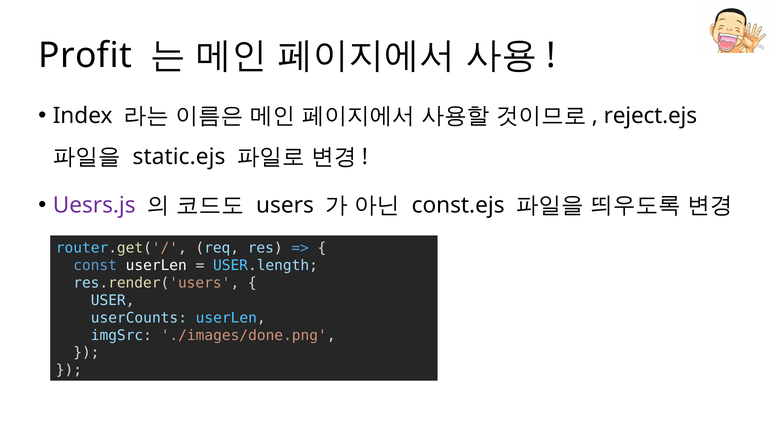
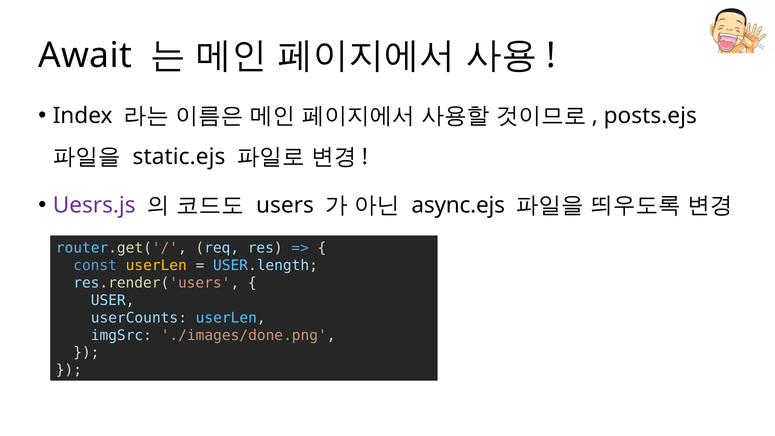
Profit: Profit -> Await (85, 55)
reject.ejs: reject.ejs -> posts.ejs (650, 116)
const.ejs: const.ejs -> async.ejs (458, 205)
userLen colour: white -> yellow (156, 265)
